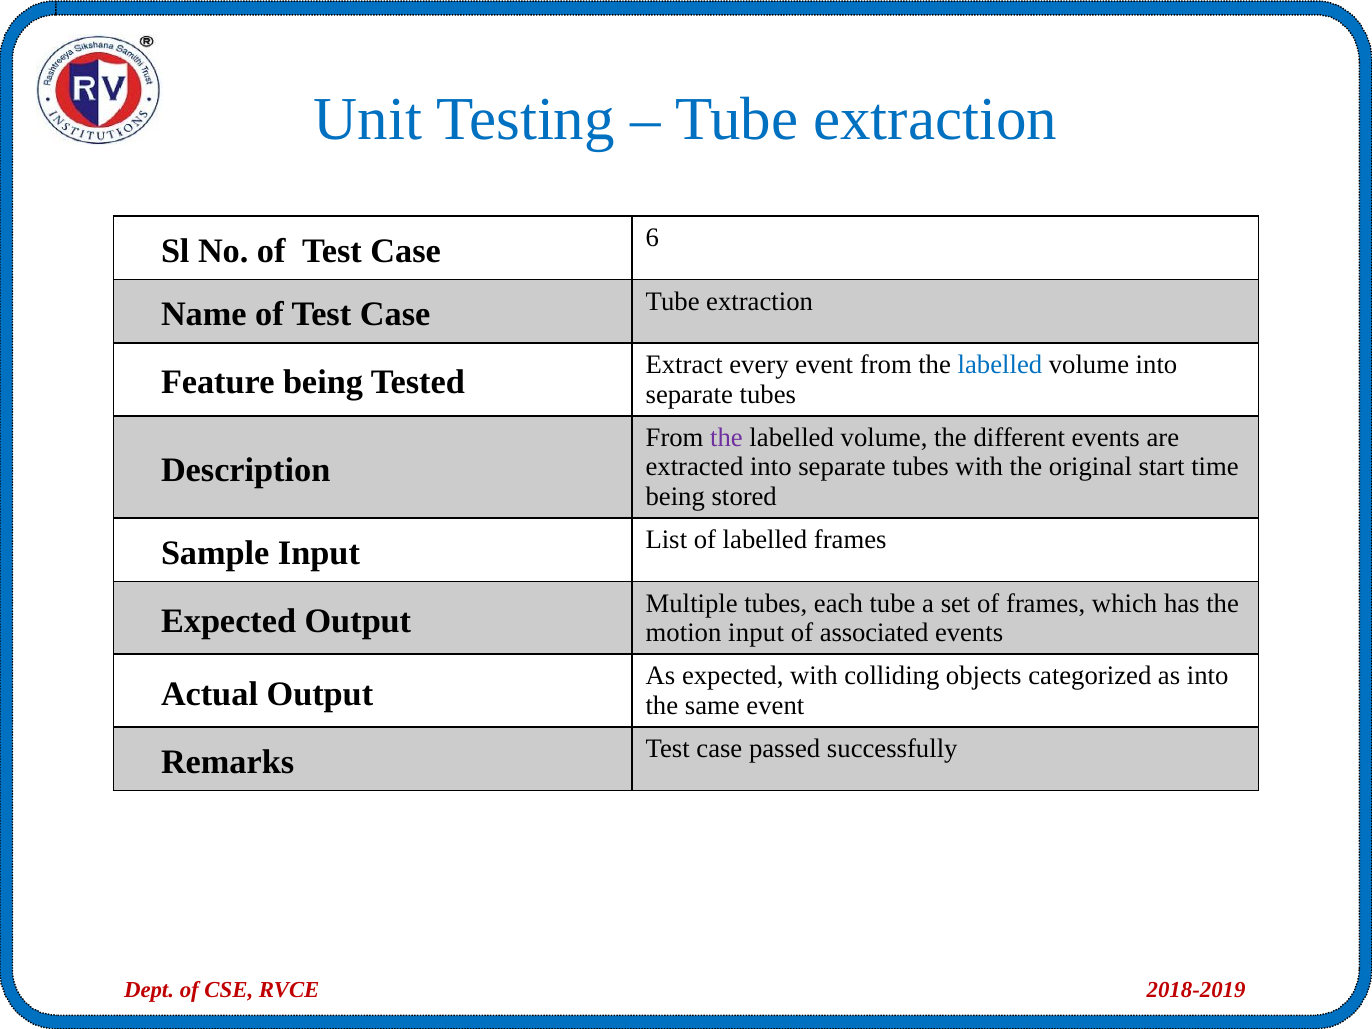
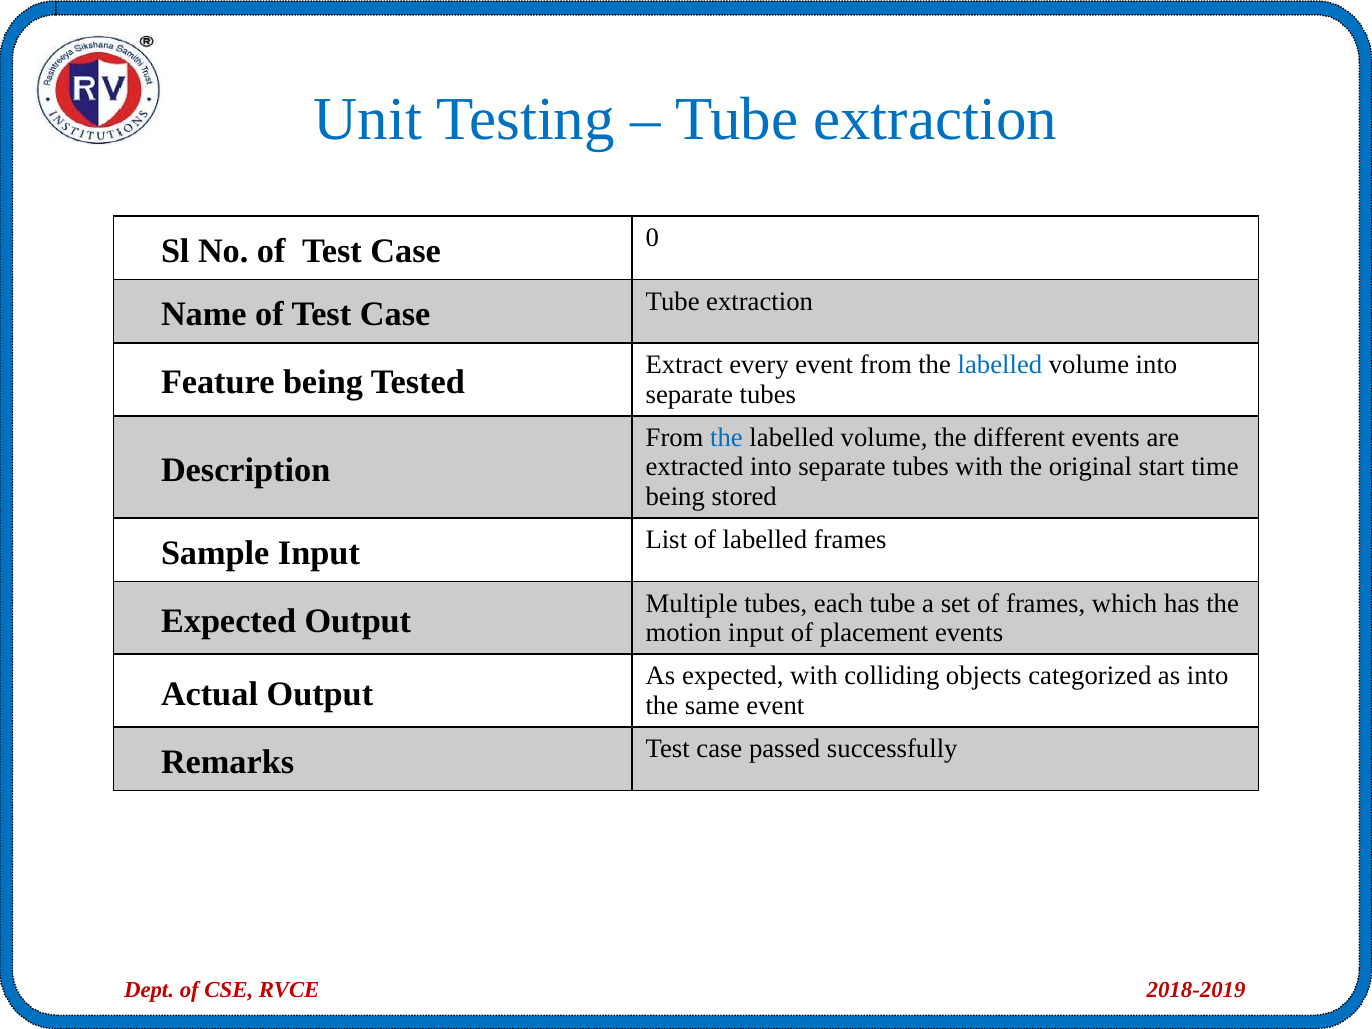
6: 6 -> 0 (652, 238)
the colour: purple -> blue (726, 438)
associated: associated -> placement (874, 633)
